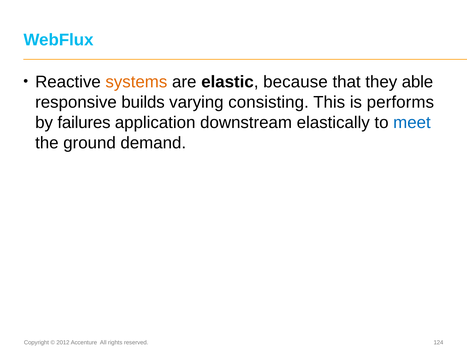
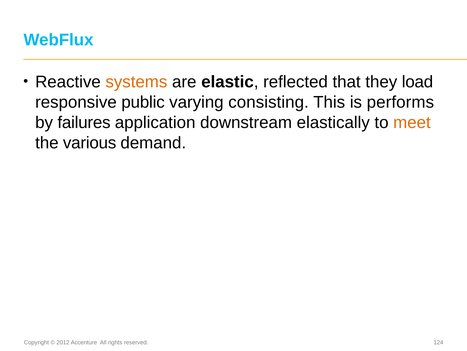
because: because -> reflected (296, 82)
able: able -> load (417, 82)
builds: builds -> public (143, 102)
meet colour: blue -> orange (412, 122)
ground: ground -> various (90, 142)
